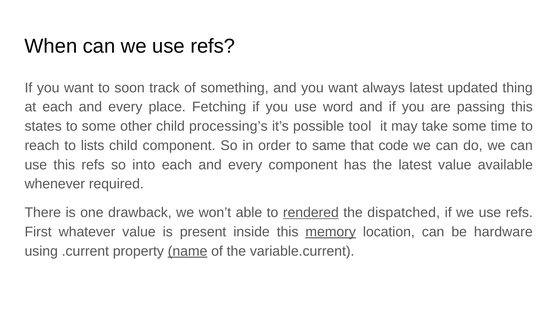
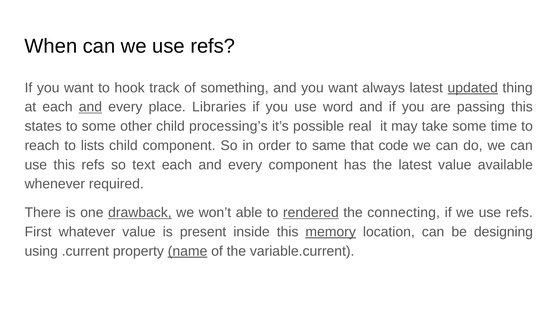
soon: soon -> hook (130, 88)
updated underline: none -> present (473, 88)
and underline: none -> present (90, 107)
Fetching: Fetching -> Libraries (219, 107)
tool: tool -> real (360, 126)
into: into -> text (144, 165)
drawback underline: none -> present (140, 213)
dispatched: dispatched -> connecting (404, 213)
hardware: hardware -> designing (503, 232)
